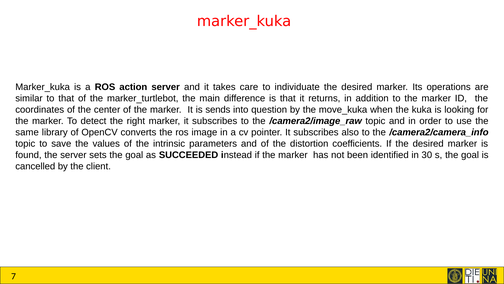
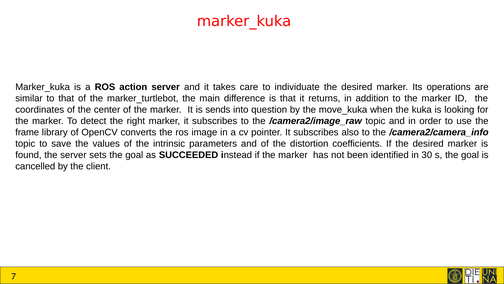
same: same -> frame (27, 132)
